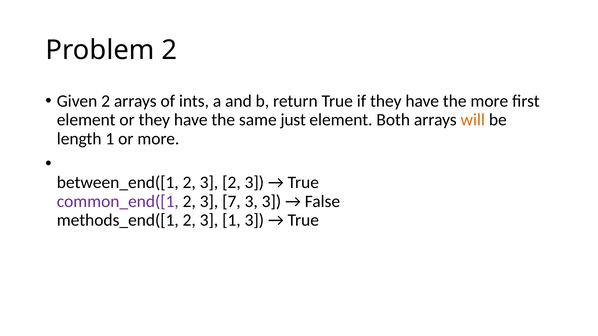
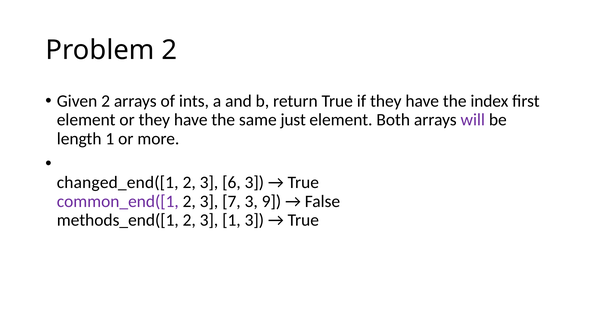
the more: more -> index (489, 101)
will colour: orange -> purple (473, 120)
between_end([1: between_end([1 -> changed_end([1 (118, 183)
3 2: 2 -> 6 (231, 183)
3 3: 3 -> 9 (271, 202)
